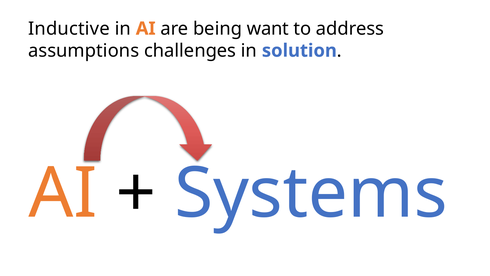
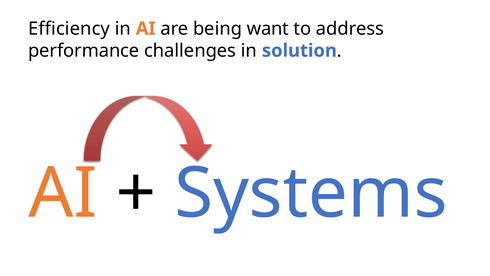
Inductive: Inductive -> Efficiency (69, 29)
assumptions: assumptions -> performance (84, 51)
